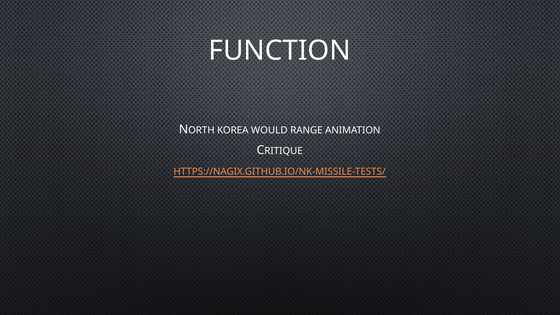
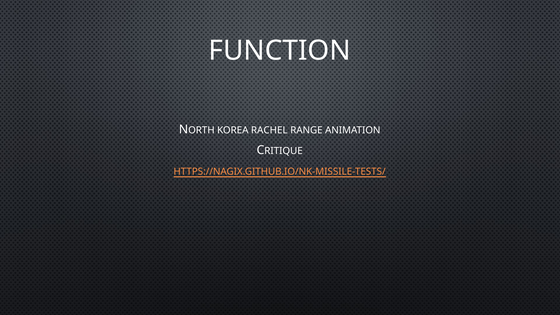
WOULD: WOULD -> RACHEL (269, 130)
